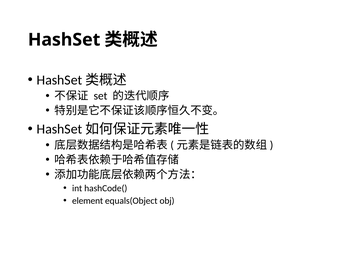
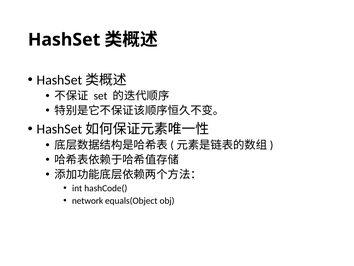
element: element -> network (88, 200)
